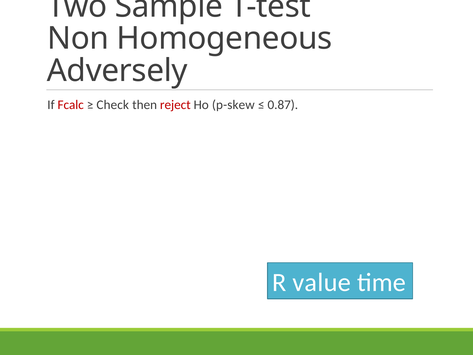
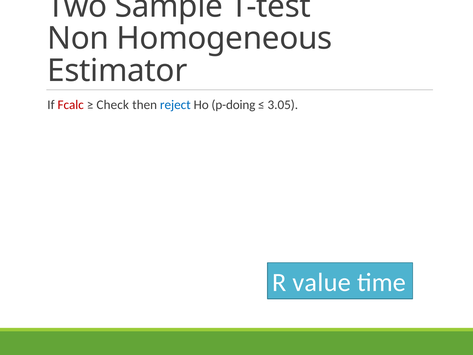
Adversely: Adversely -> Estimator (117, 71)
reject colour: red -> blue (175, 105)
p-skew: p-skew -> p-doing (233, 105)
0.87: 0.87 -> 3.05 (283, 105)
